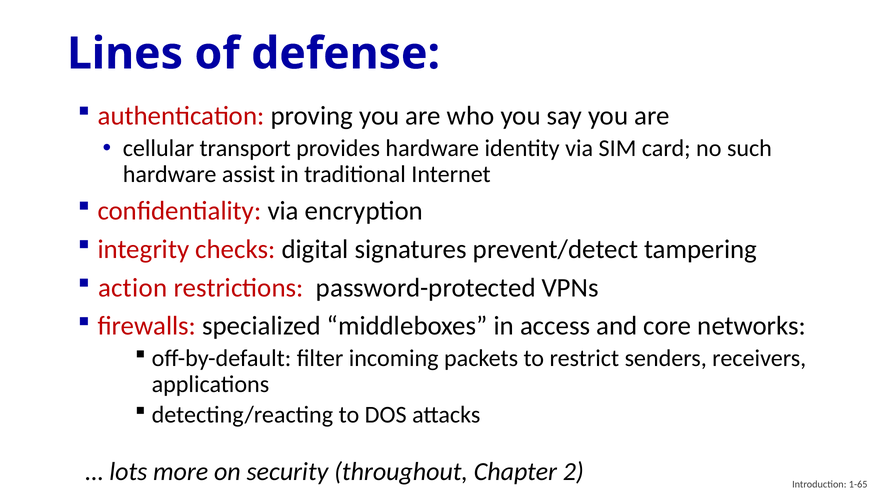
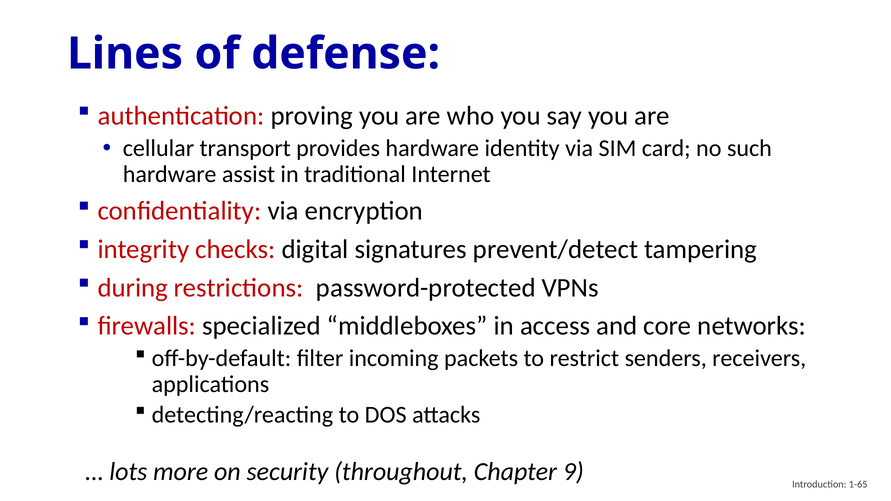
action: action -> during (133, 288)
2: 2 -> 9 (573, 472)
